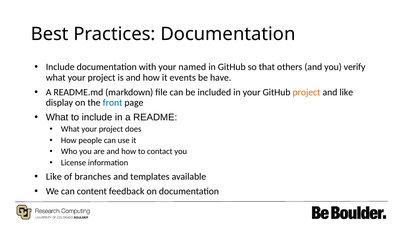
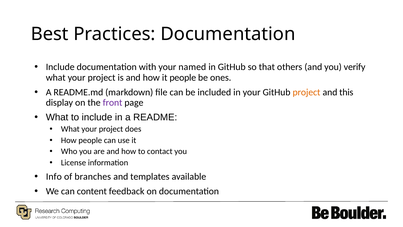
it events: events -> people (183, 77)
have: have -> ones (221, 77)
and like: like -> this (346, 92)
front colour: blue -> purple (113, 102)
Like: Like -> Info (54, 176)
